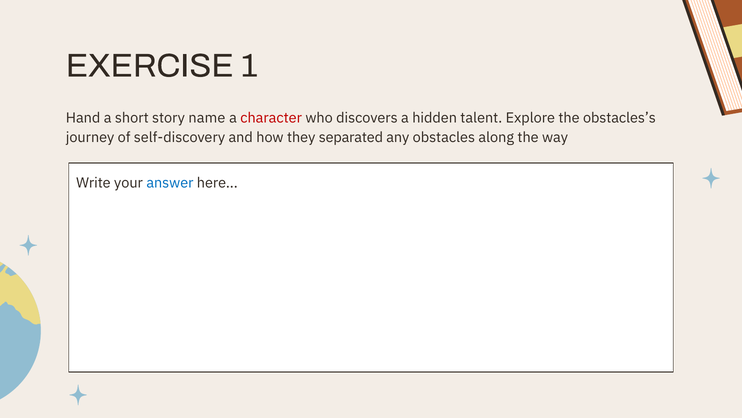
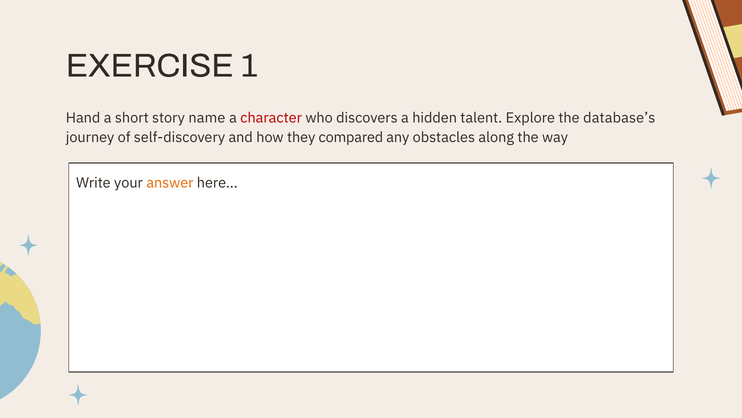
obstacles’s: obstacles’s -> database’s (619, 118)
separated: separated -> compared (351, 138)
answer colour: blue -> orange (170, 182)
